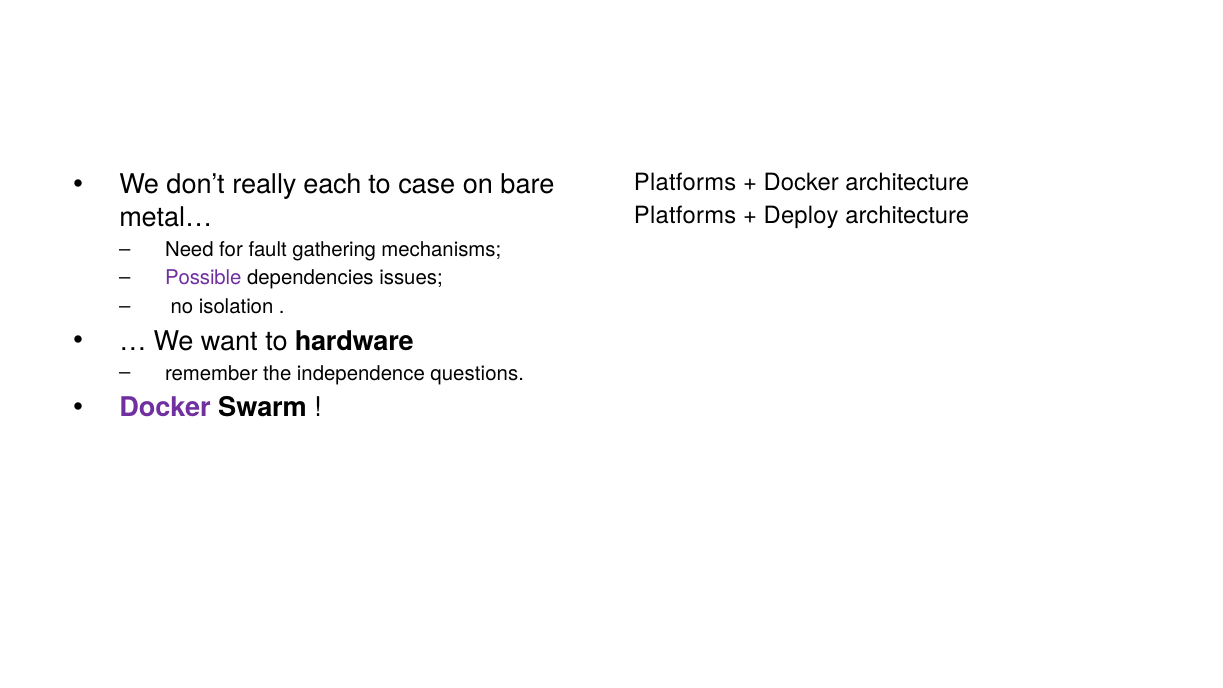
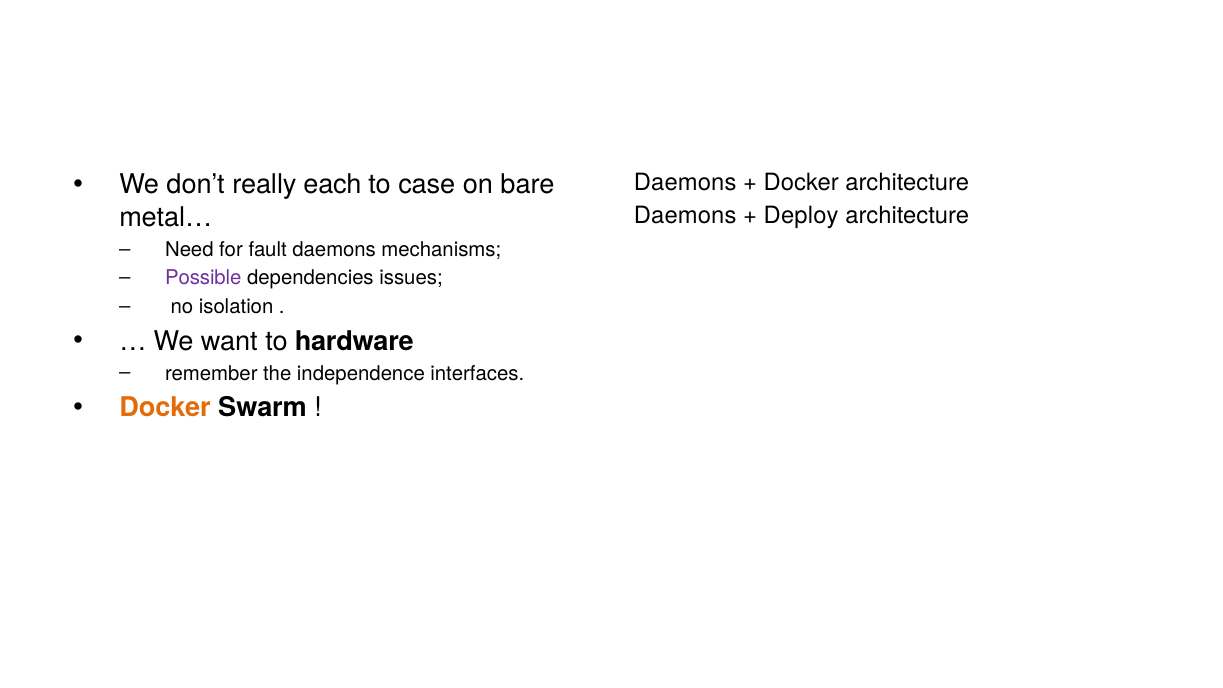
Platforms: Platforms -> Daemons (685, 183)
Platforms: Platforms -> Daemons (685, 216)
fault gathering: gathering -> daemons (334, 250)
questions: questions -> interfaces (477, 373)
Docker colour: purple -> orange (165, 408)
